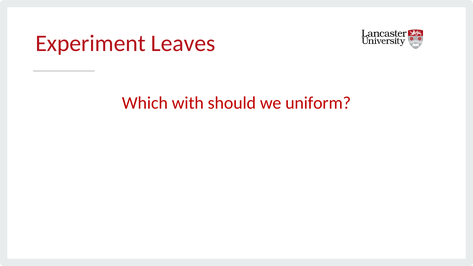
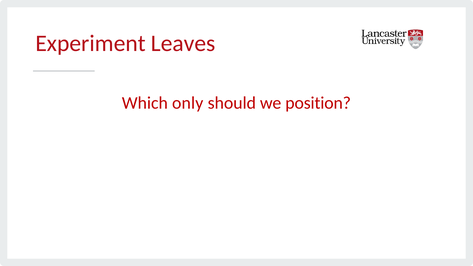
with: with -> only (188, 103)
uniform: uniform -> position (318, 103)
